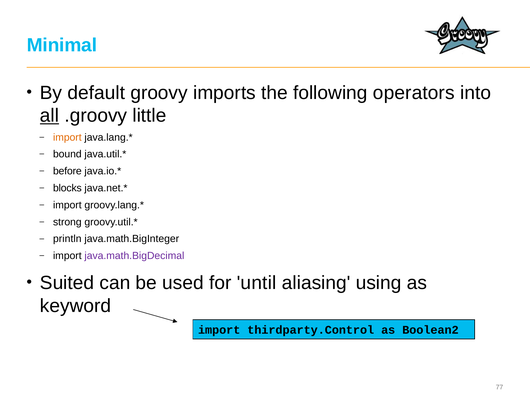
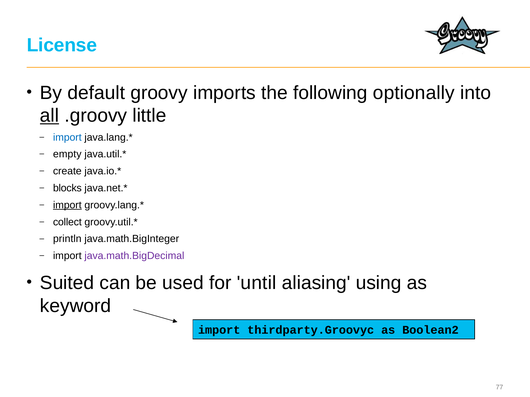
Minimal: Minimal -> License (62, 45)
operators: operators -> optionally (414, 93)
import colour: orange -> blue (67, 137)
bound: bound -> empty (67, 154)
before: before -> create (67, 171)
import underline: none -> present (67, 205)
strong: strong -> collect (67, 222)
thirdparty.Control: thirdparty.Control -> thirdparty.Groovyc (311, 331)
